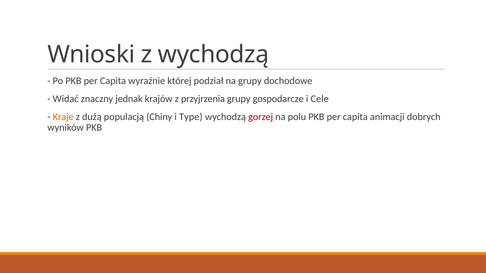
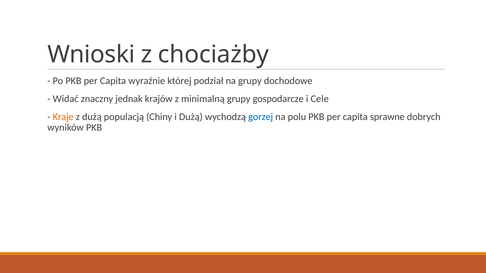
z wychodzą: wychodzą -> chociażby (213, 54)
przyjrzenia: przyjrzenia -> minimalną (203, 99)
i Type: Type -> Dużą (191, 117)
gorzej colour: red -> blue (261, 117)
animacji: animacji -> sprawne (387, 117)
